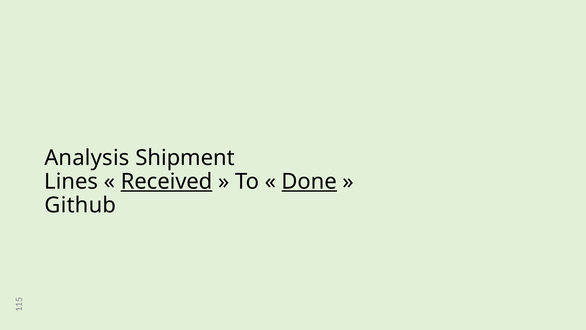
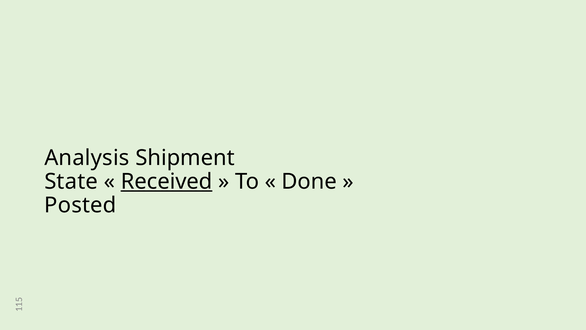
Lines: Lines -> State (71, 181)
Done underline: present -> none (309, 181)
Github: Github -> Posted (80, 205)
